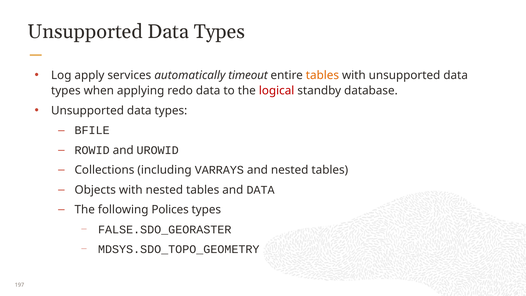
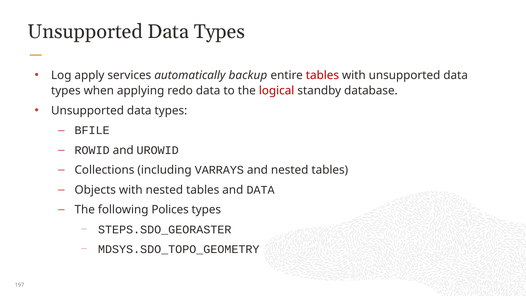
timeout: timeout -> backup (248, 75)
tables colour: orange -> red (322, 75)
FALSE.SDO_GEORASTER: FALSE.SDO_GEORASTER -> STEPS.SDO_GEORASTER (165, 229)
